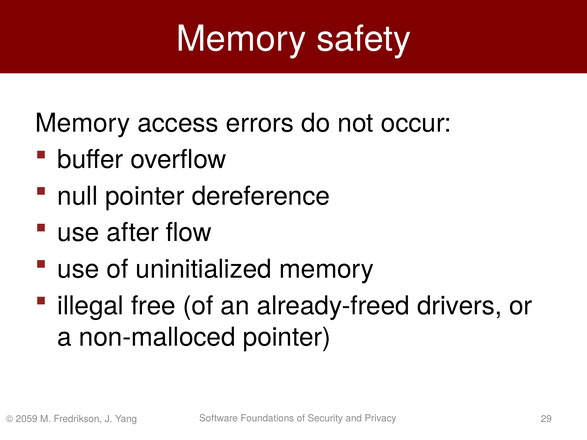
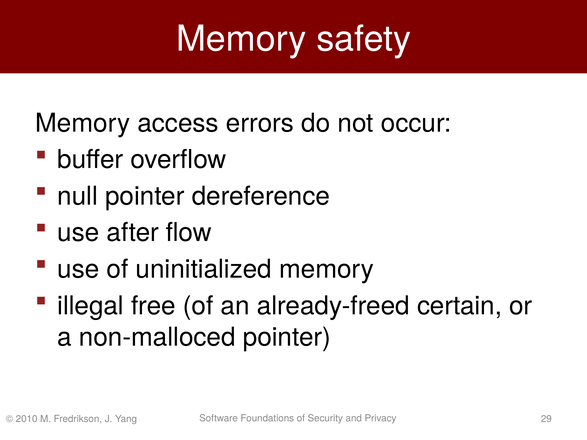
drivers: drivers -> certain (459, 306)
2059: 2059 -> 2010 (27, 419)
